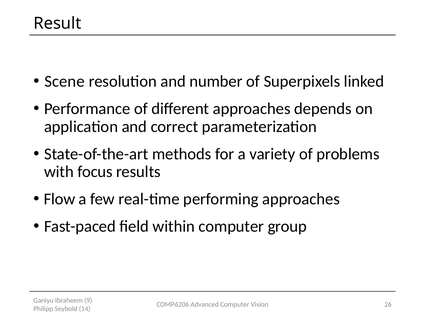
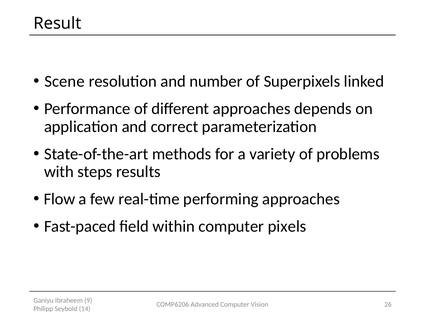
focus: focus -> steps (95, 172)
group: group -> pixels (287, 226)
